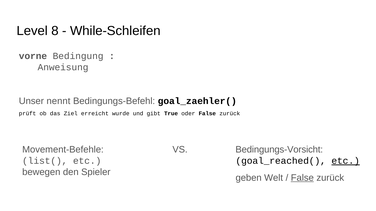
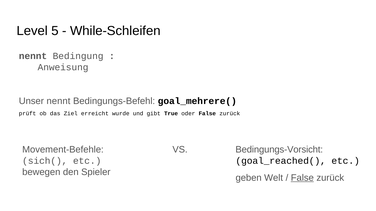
8: 8 -> 5 (55, 31)
vorne: vorne -> nennt (33, 56)
goal_zaehler(: goal_zaehler( -> goal_mehrere( (197, 101)
list(: list( -> sich( (45, 161)
etc underline: present -> none (346, 161)
